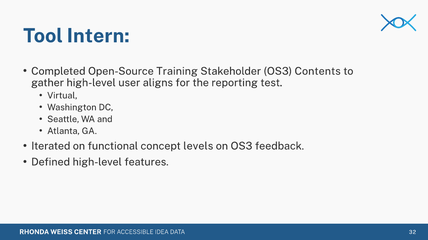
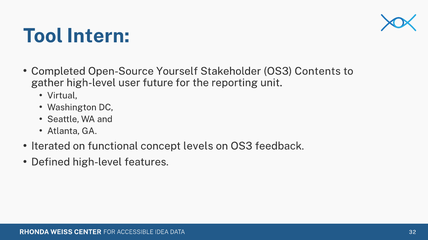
Training: Training -> Yourself (177, 71)
aligns: aligns -> future (158, 83)
test: test -> unit (271, 83)
